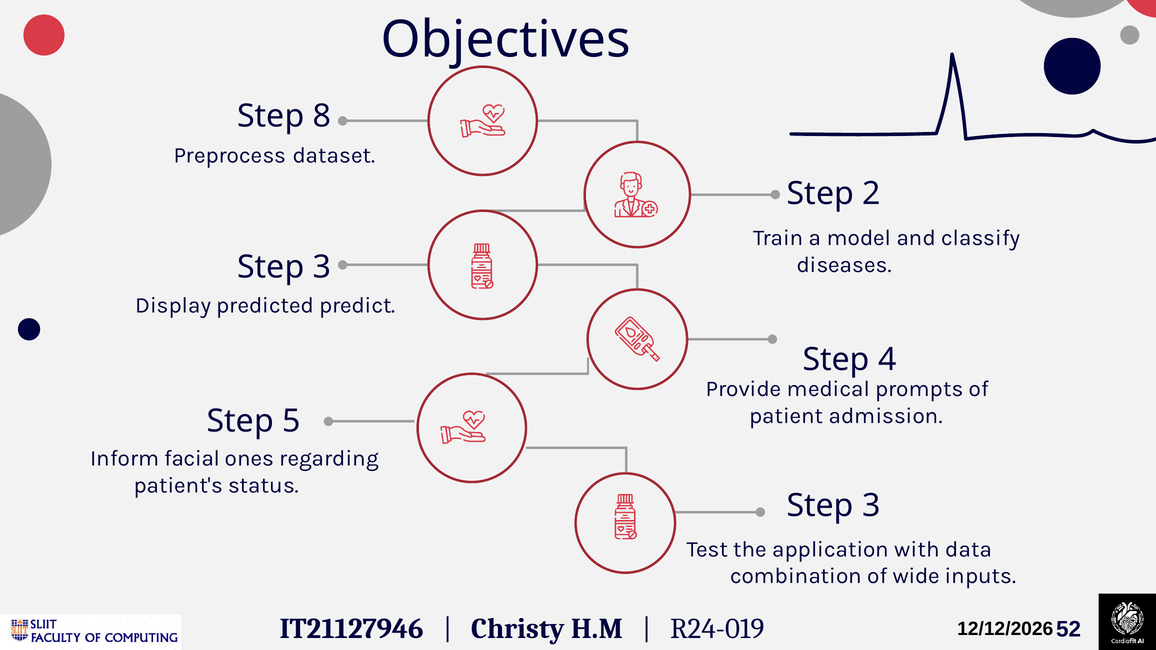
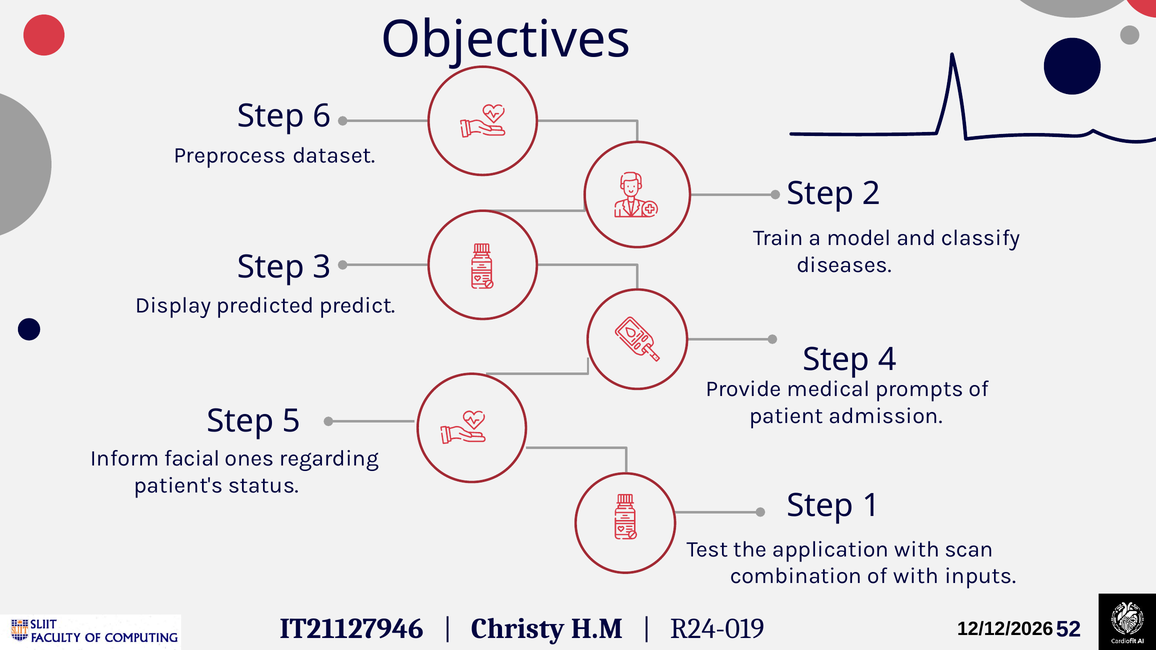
8: 8 -> 6 (322, 116)
3: 3 -> 1 (871, 506)
data: data -> scan (969, 549)
of wide: wide -> with (916, 576)
